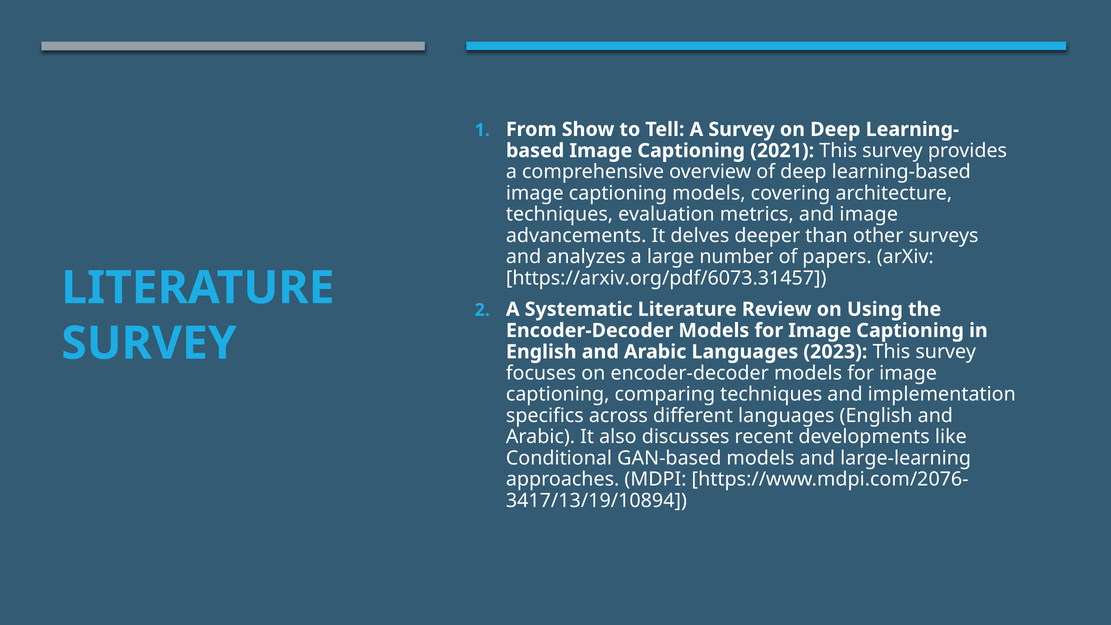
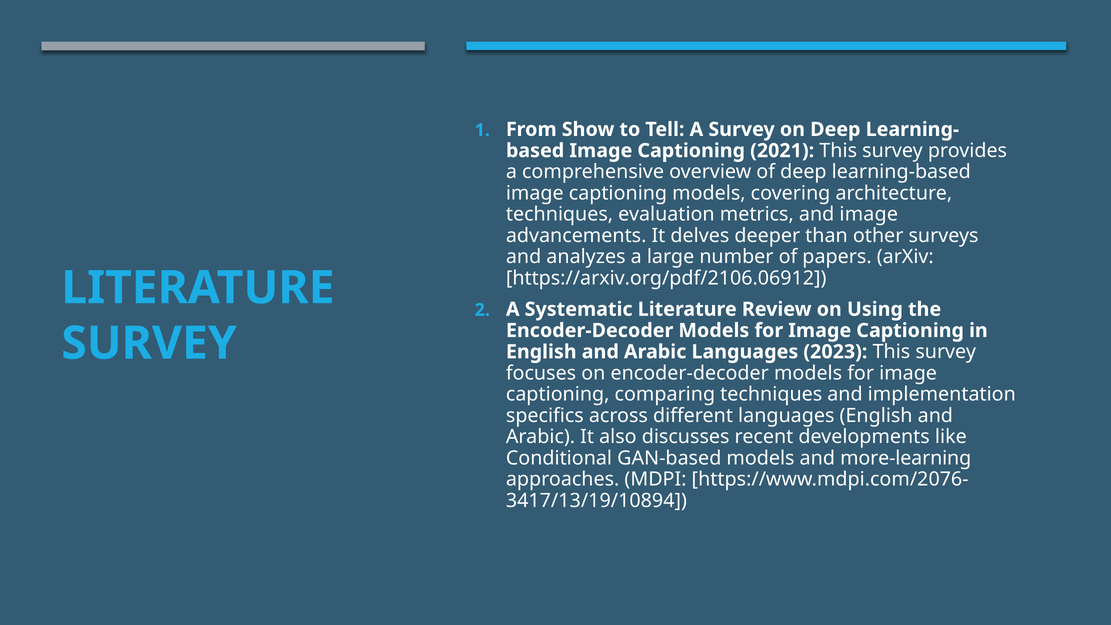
https://arxiv.org/pdf/6073.31457: https://arxiv.org/pdf/6073.31457 -> https://arxiv.org/pdf/2106.06912 (666, 278)
large-learning: large-learning -> more-learning (906, 458)
